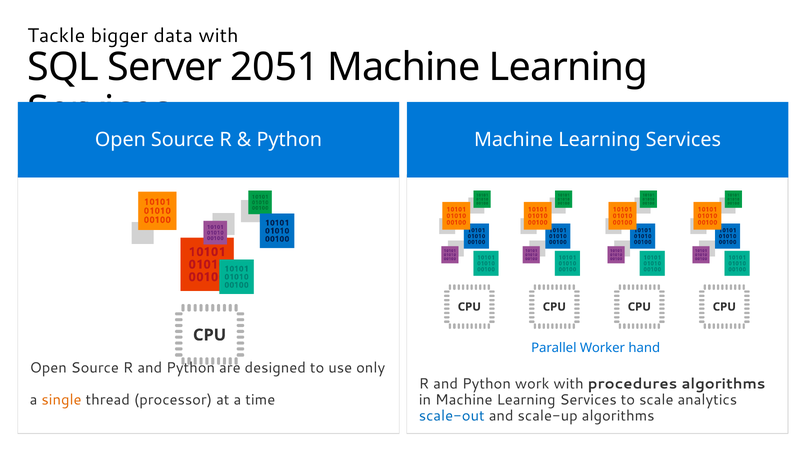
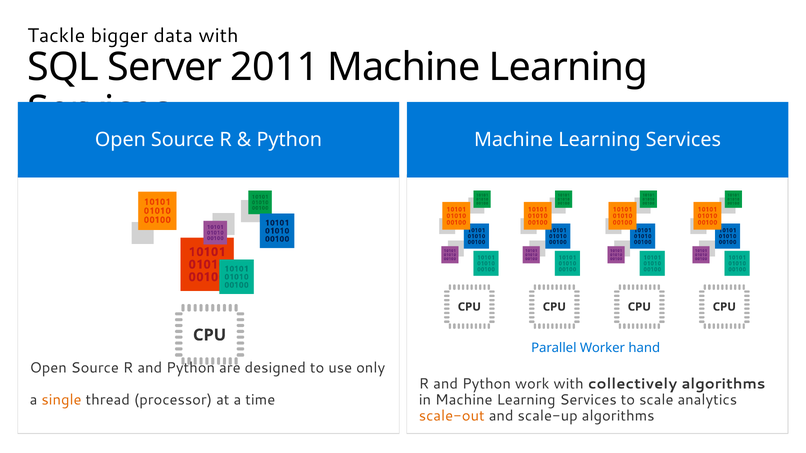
2051: 2051 -> 2011 (275, 67)
procedures: procedures -> collectively (633, 384)
scale-out colour: blue -> orange (452, 416)
